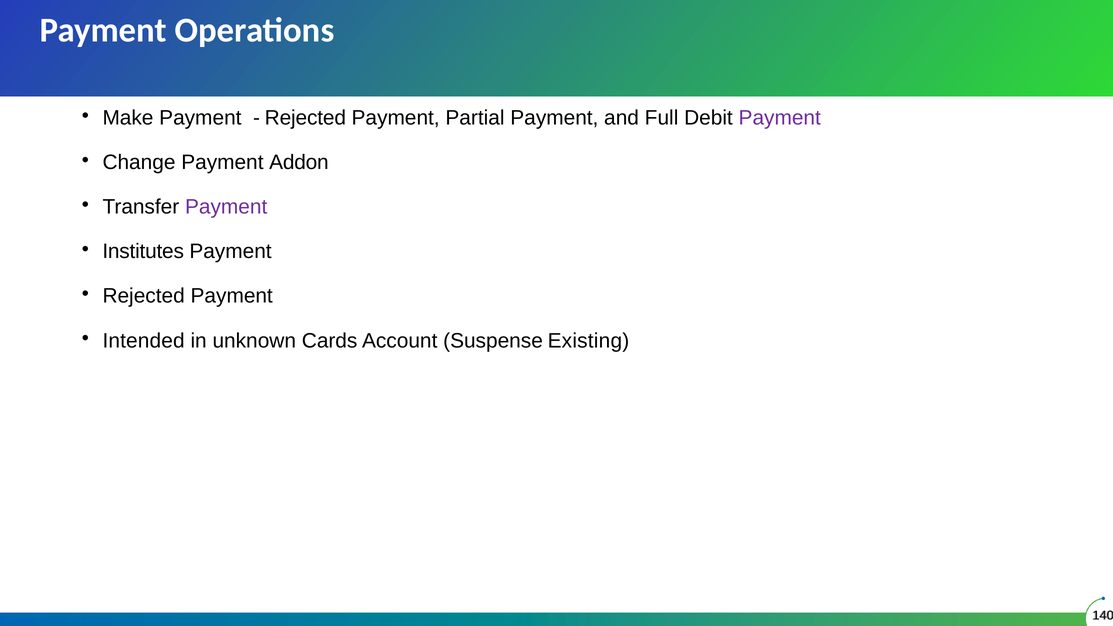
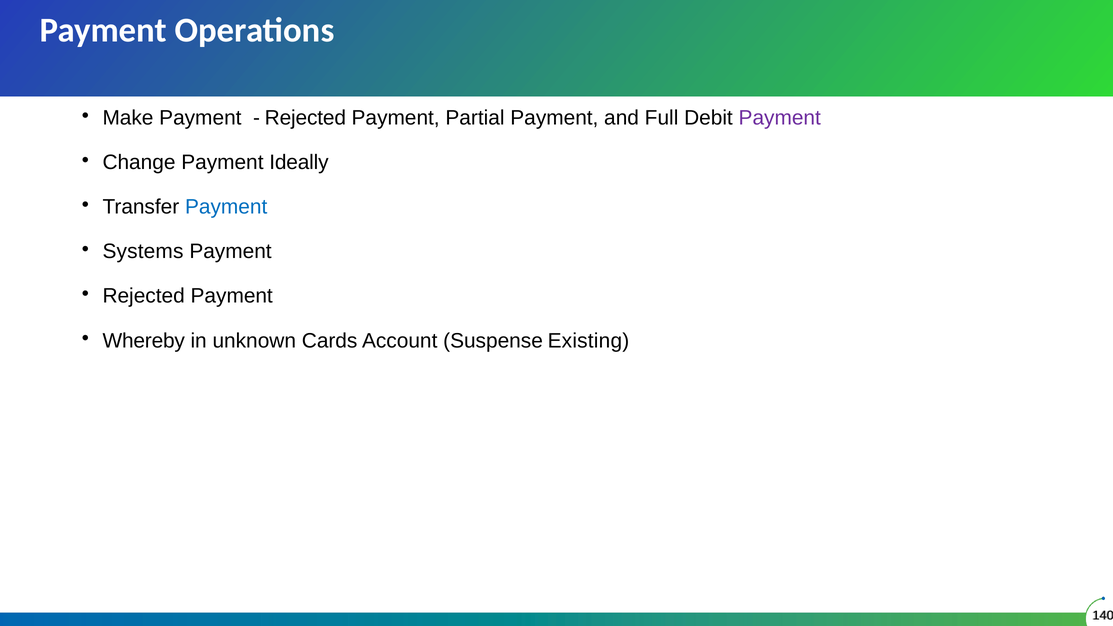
Addon: Addon -> Ideally (299, 163)
Payment colour: purple -> blue (226, 207)
Institutes: Institutes -> Systems (143, 252)
Intended: Intended -> Whereby (144, 341)
